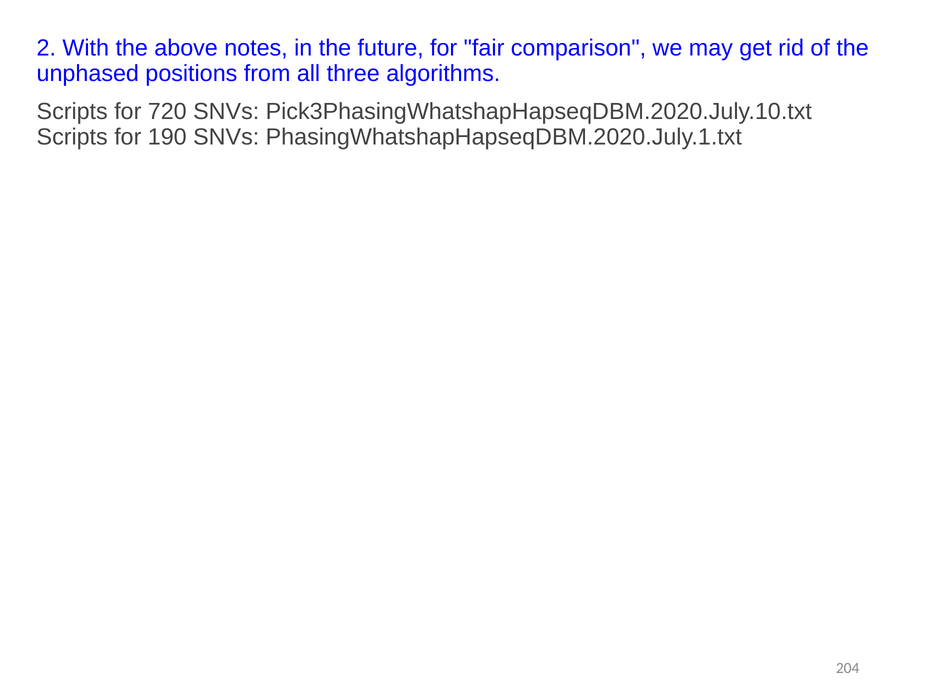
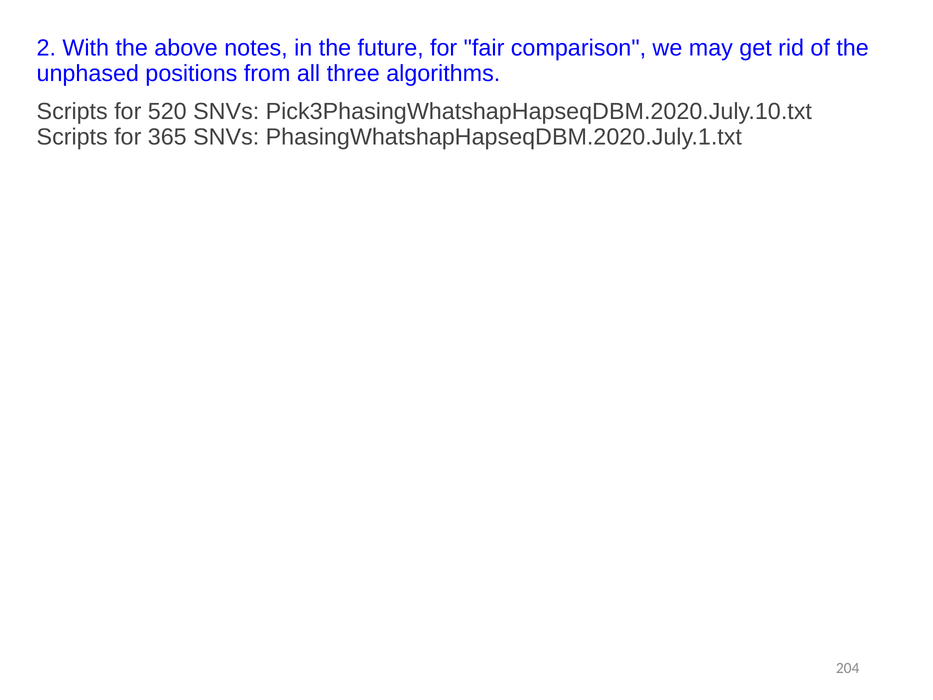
720: 720 -> 520 (167, 112)
190: 190 -> 365 (167, 137)
